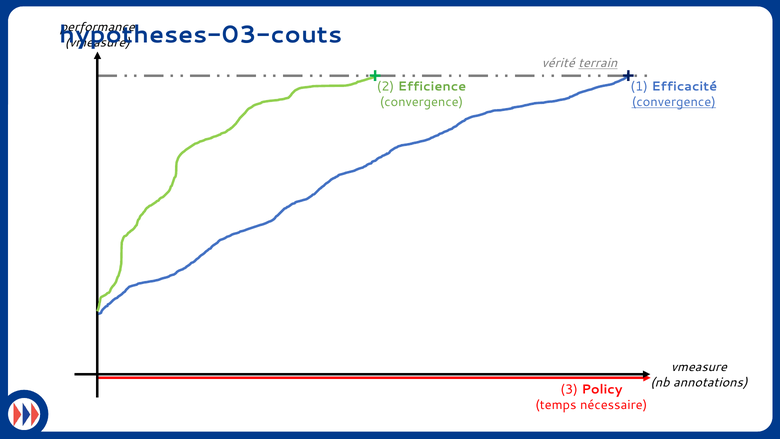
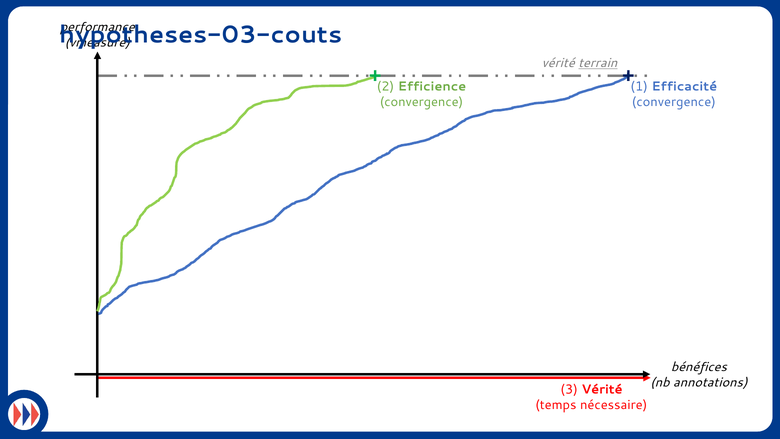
convergence underline: present -> none (674, 102)
vmeasure: vmeasure -> bénéfices (699, 367)
3 Policy: Policy -> Vérité (602, 389)
